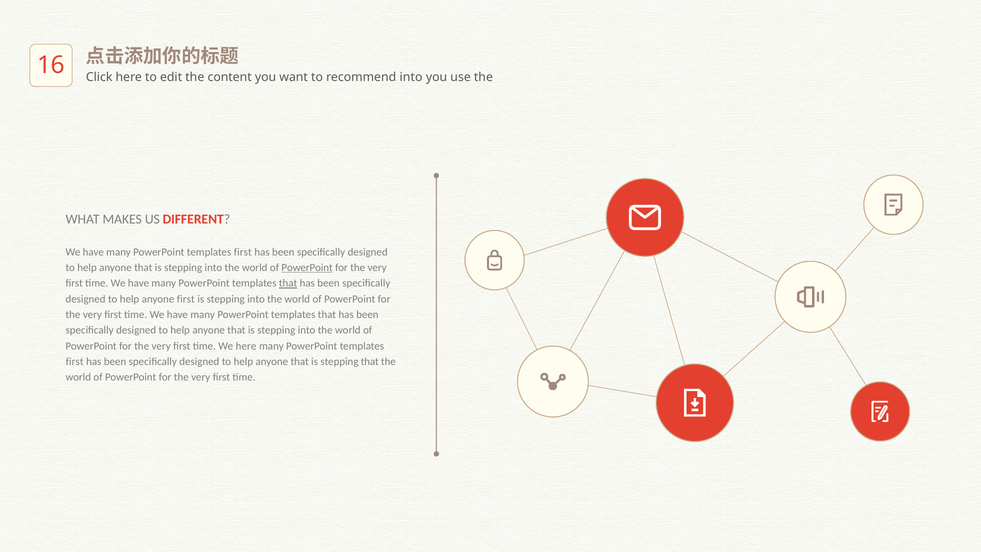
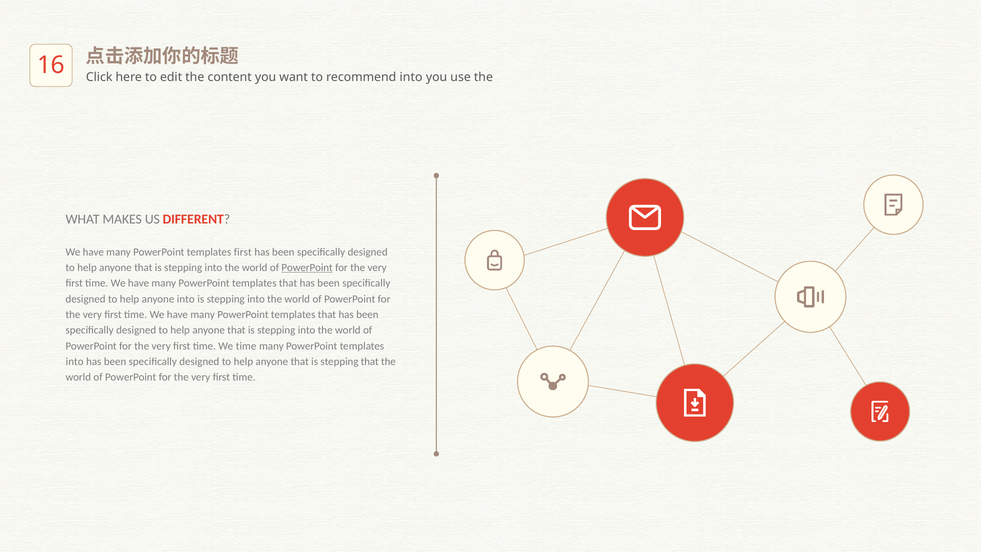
that underline: present -> none (288, 283)
anyone first: first -> into (186, 299)
We here: here -> time (246, 346)
first: first -> into (75, 361)
